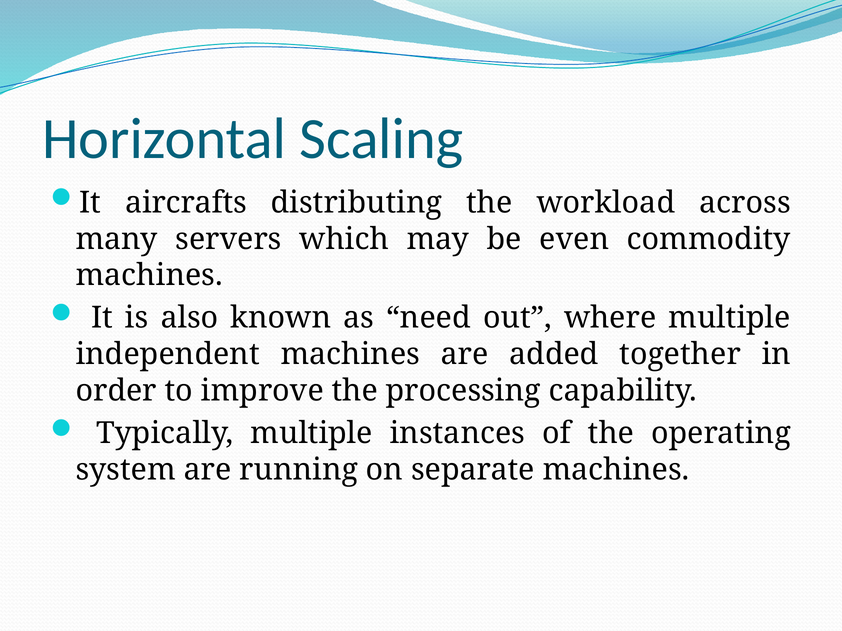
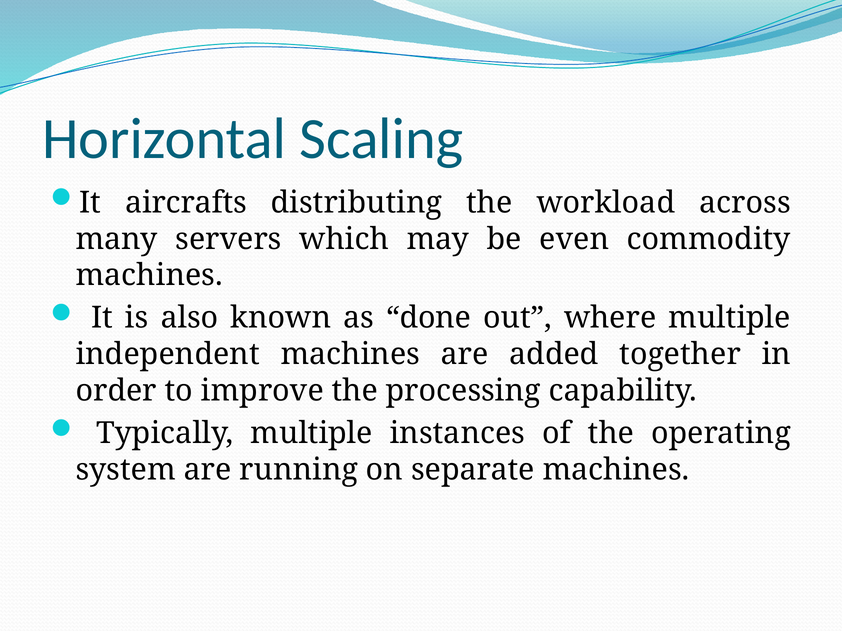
need: need -> done (429, 318)
